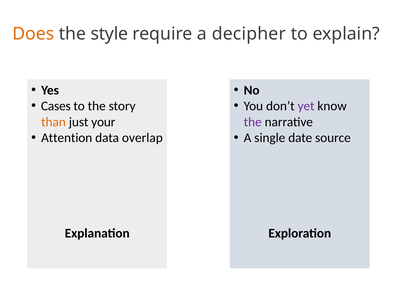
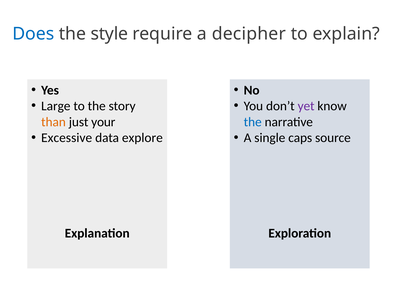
Does colour: orange -> blue (33, 34)
Cases: Cases -> Large (56, 106)
the colour: purple -> blue (253, 122)
Attention: Attention -> Excessive (67, 138)
overlap: overlap -> explore (142, 138)
date: date -> caps (300, 138)
